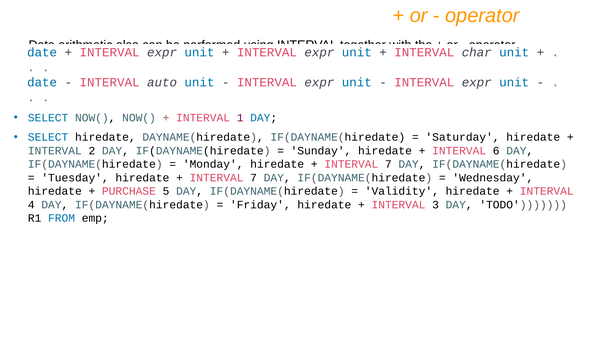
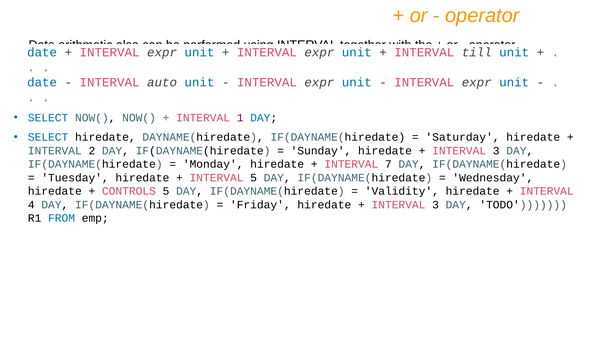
char: char -> till (477, 52)
6: 6 -> 3 (496, 151)
7: 7 -> 5 (254, 178)
PURCHASE: PURCHASE -> CONTROLS (129, 191)
